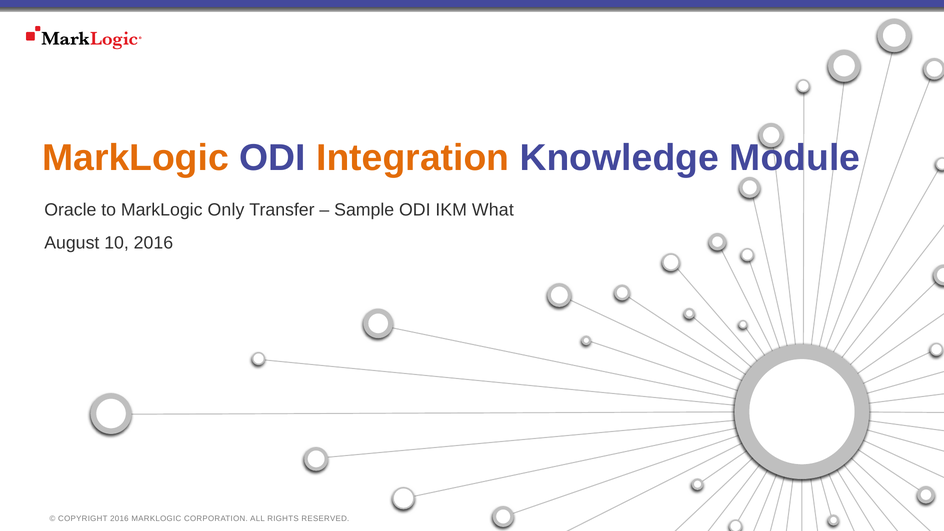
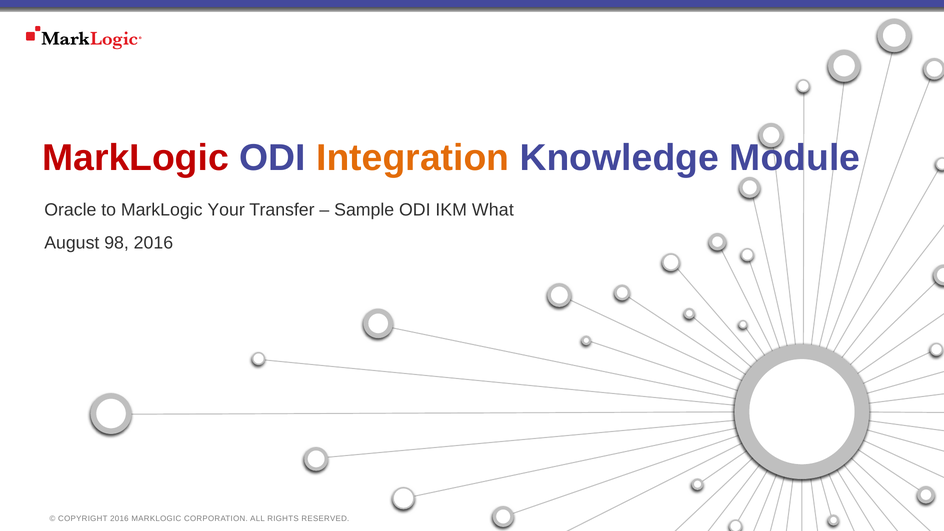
MarkLogic colour: orange -> red (136, 158)
Only: Only -> Your (226, 210)
10: 10 -> 98 (117, 243)
